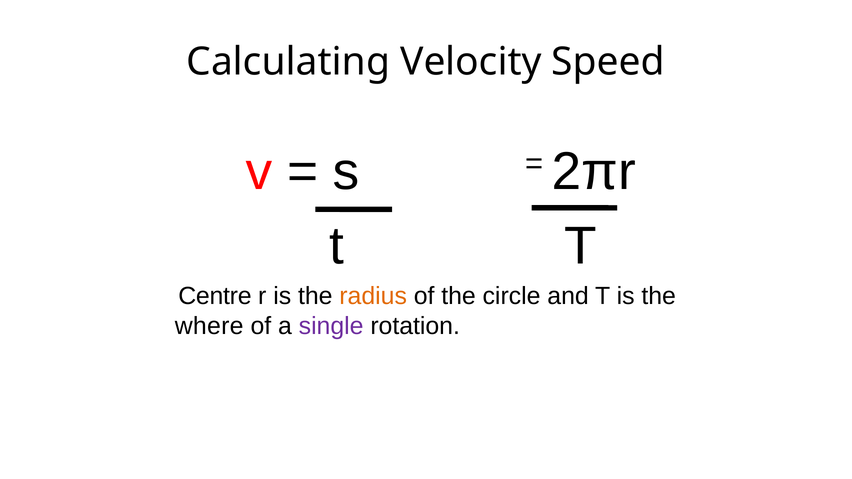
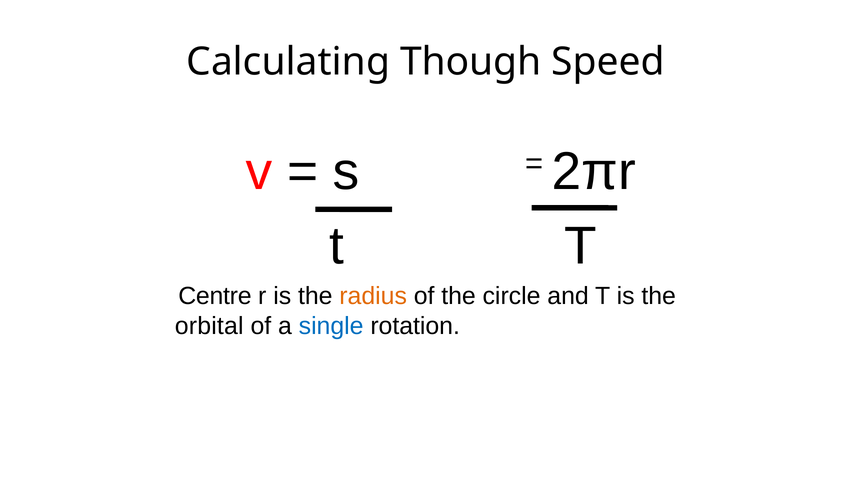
Velocity: Velocity -> Though (471, 62)
where: where -> orbital (209, 326)
single colour: purple -> blue (331, 326)
